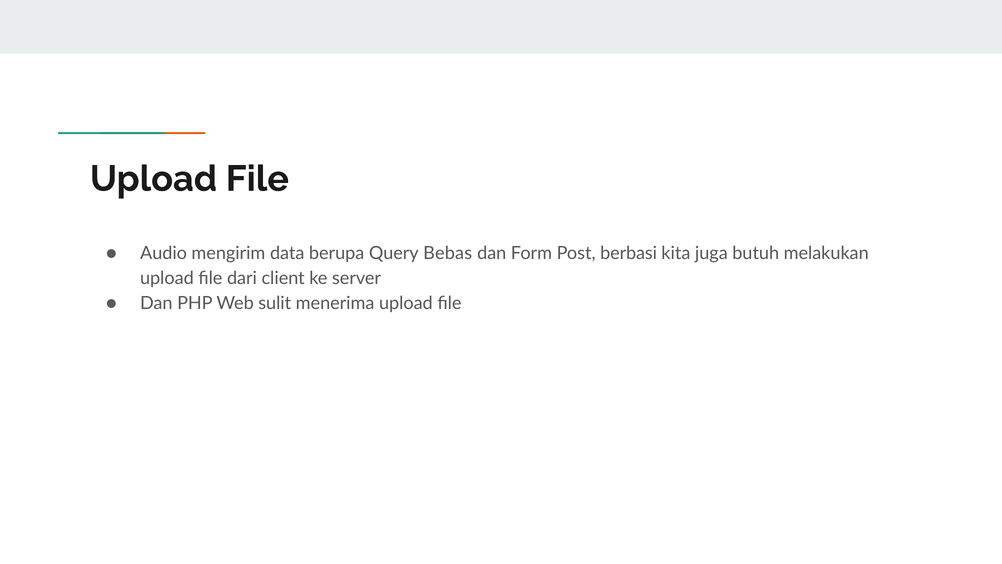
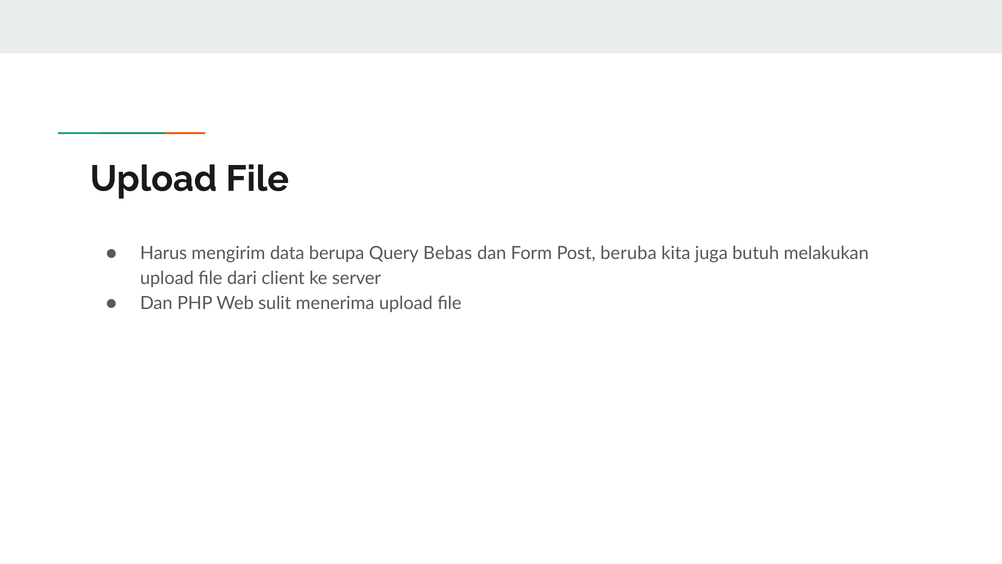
Audio: Audio -> Harus (164, 253)
berbasi: berbasi -> beruba (628, 253)
